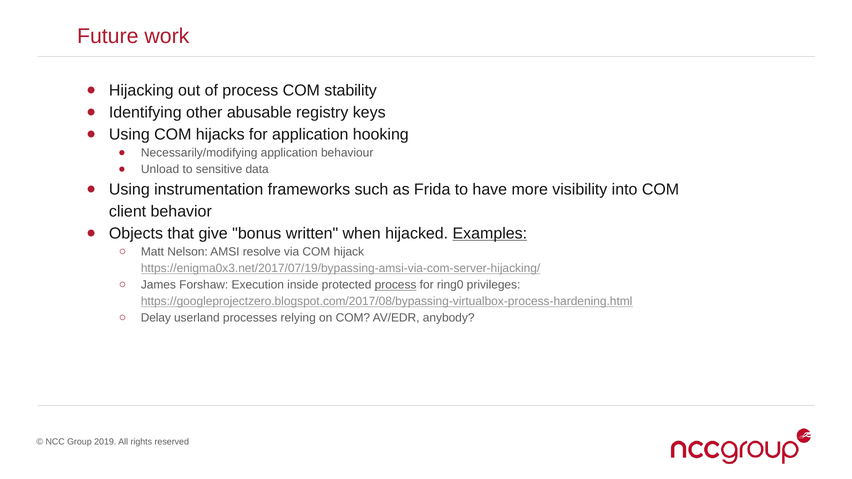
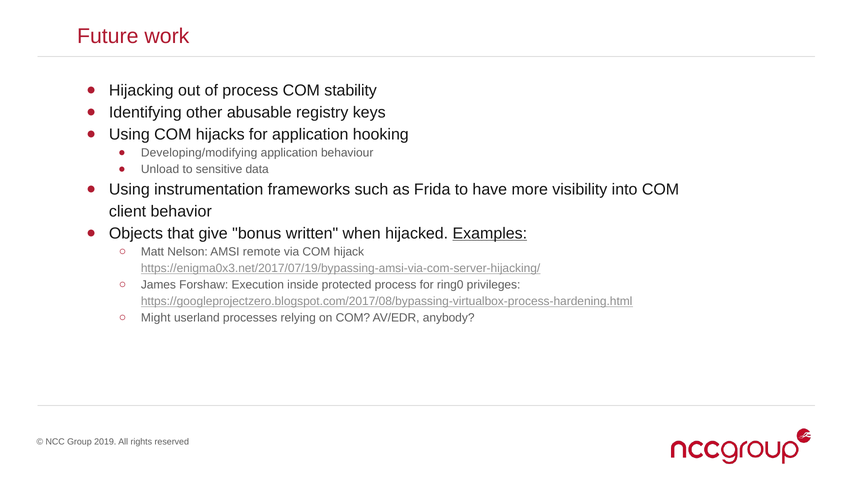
Necessarily/modifying: Necessarily/modifying -> Developing/modifying (199, 153)
resolve: resolve -> remote (262, 252)
process underline: present -> none (396, 285)
Delay: Delay -> Might (156, 318)
